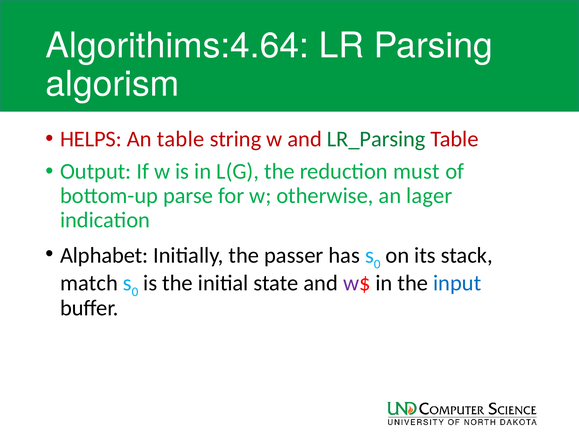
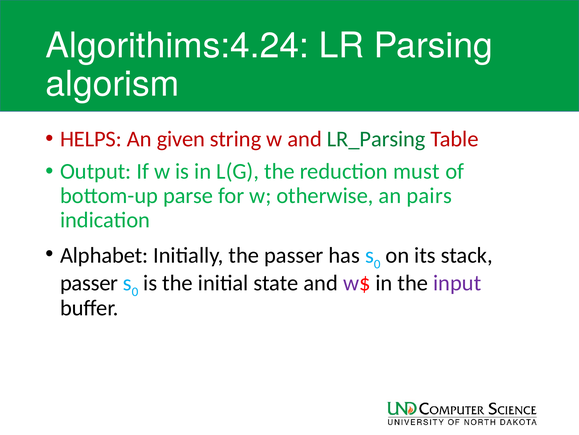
Algorithims:4.64: Algorithims:4.64 -> Algorithims:4.24 (177, 46)
An table: table -> given (181, 139)
lager: lager -> pairs (429, 196)
match: match -> passer (89, 283)
input colour: blue -> purple (457, 283)
